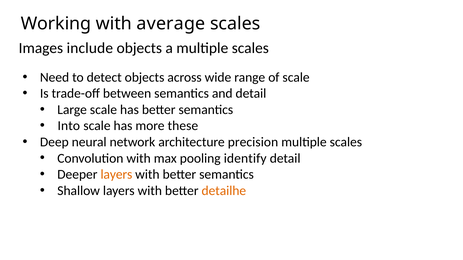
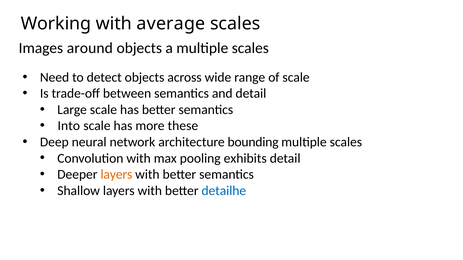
include: include -> around (90, 48)
precision: precision -> bounding (253, 142)
identify: identify -> exhibits (245, 159)
detailhe colour: orange -> blue (224, 191)
